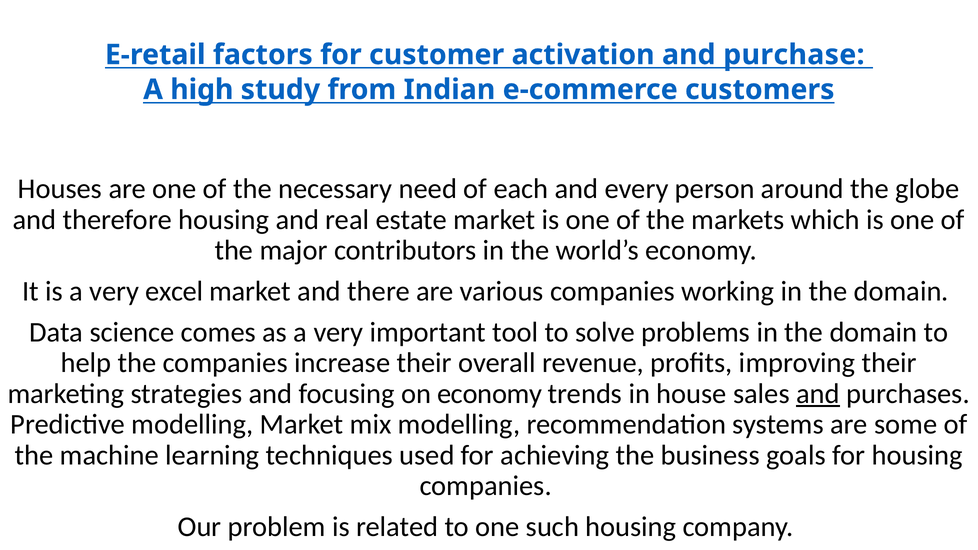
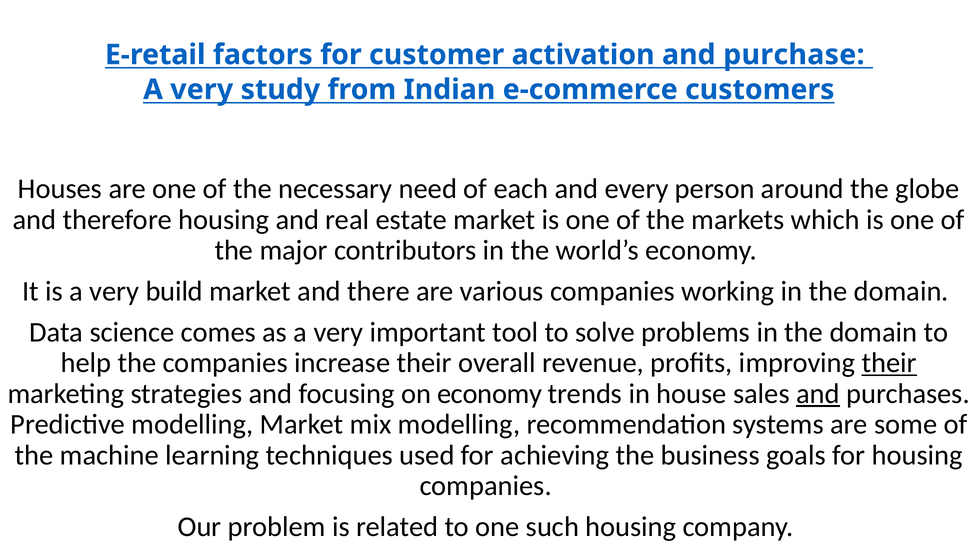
high: high -> very (202, 90)
excel: excel -> build (174, 291)
their underline: none -> present (889, 363)
